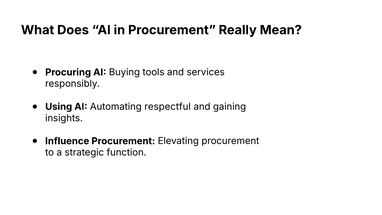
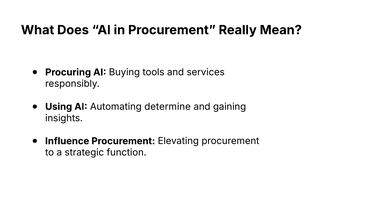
respectful: respectful -> determine (168, 107)
